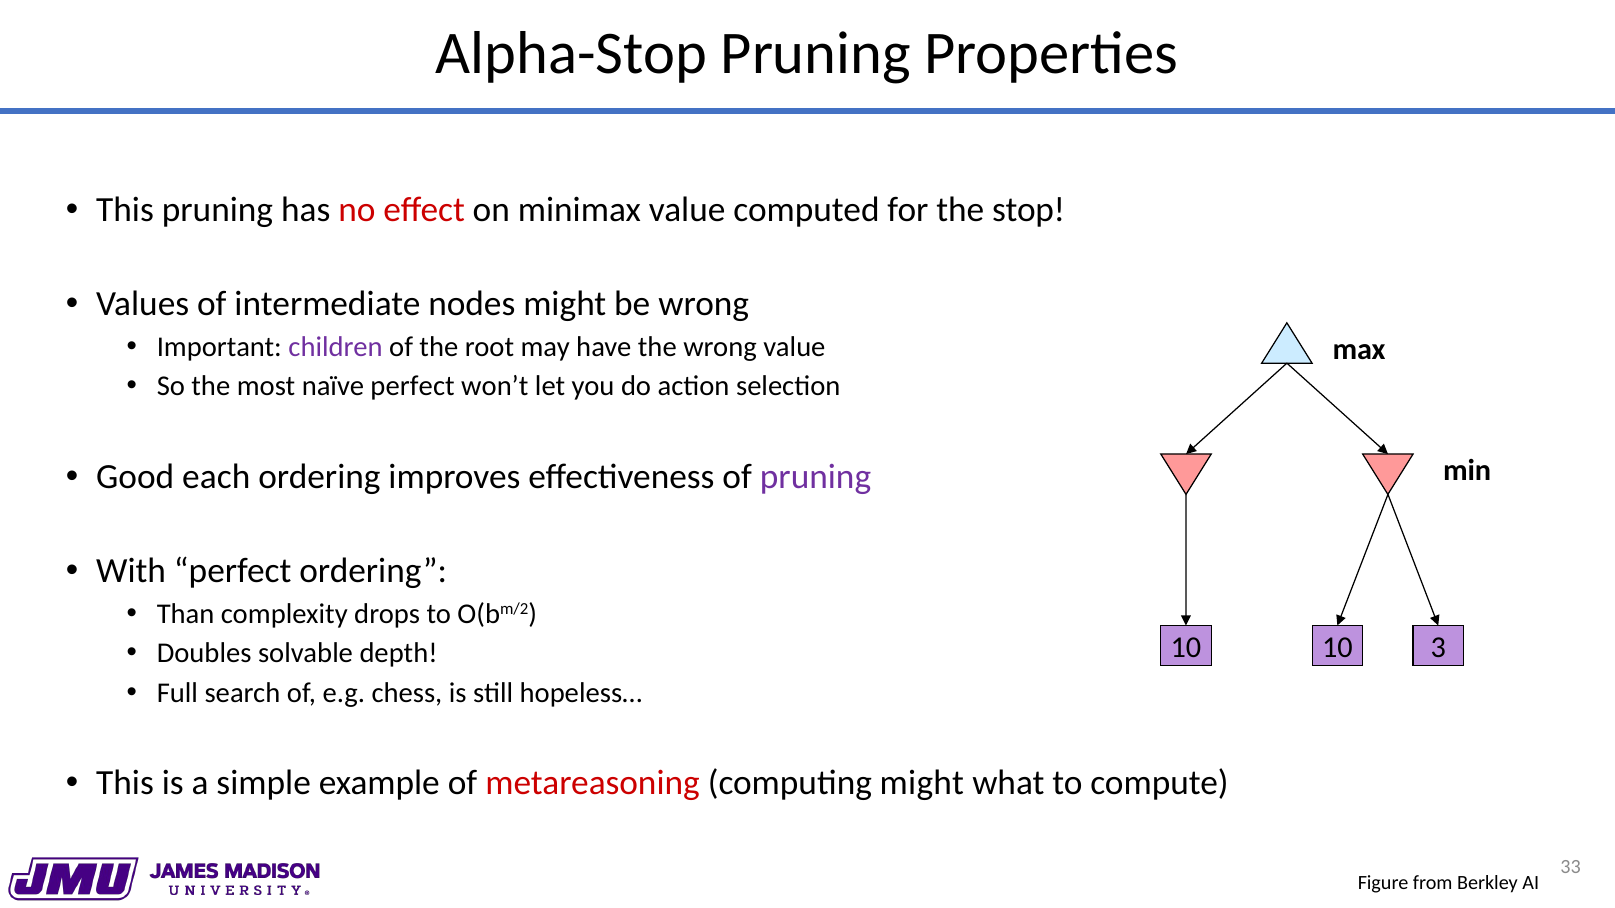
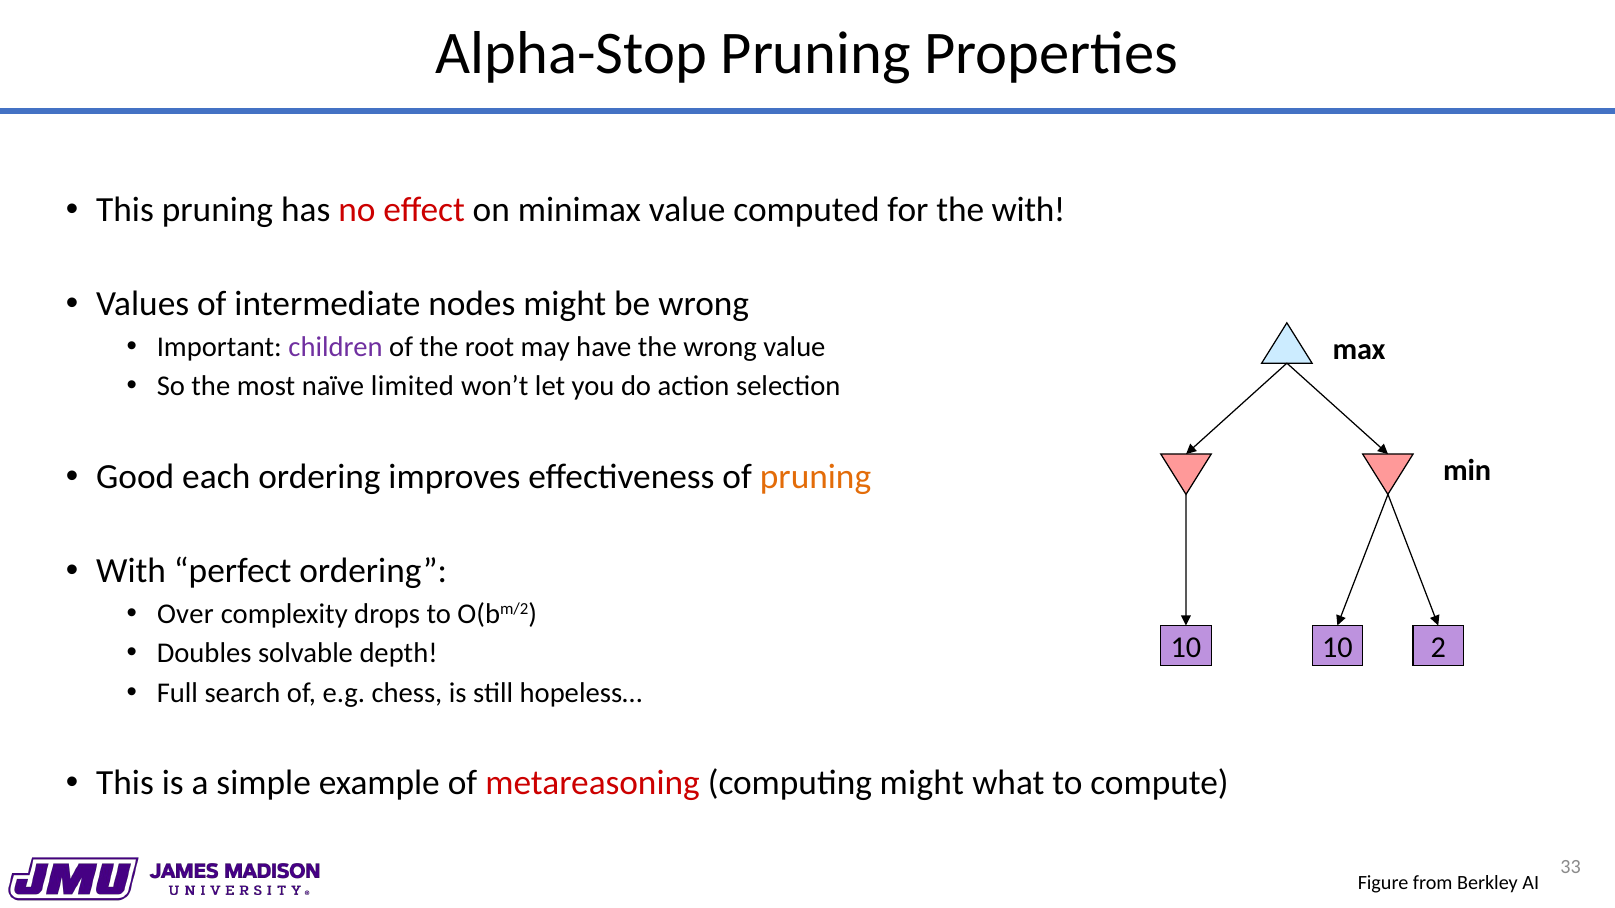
the stop: stop -> with (1029, 210)
naïve perfect: perfect -> limited (412, 386)
pruning colour: purple -> orange (816, 477)
Than: Than -> Over (185, 614)
3: 3 -> 2 (1438, 648)
